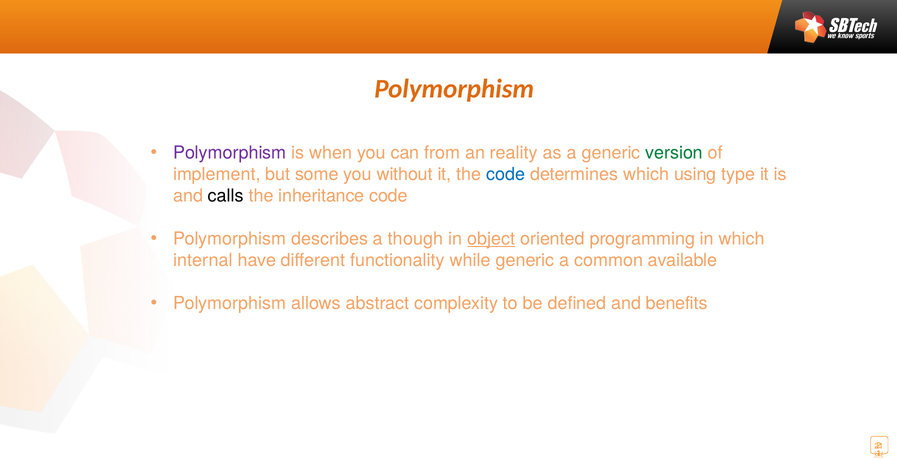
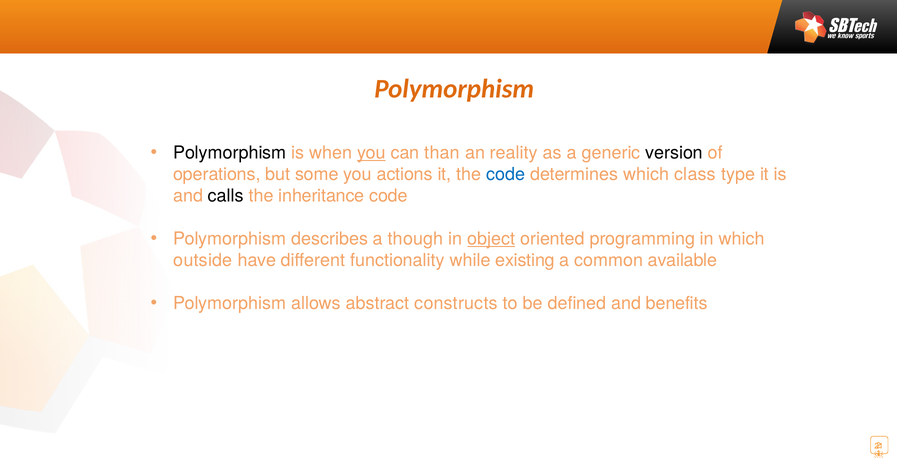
Polymorphism colour: purple -> black (230, 153)
you underline: none -> present (371, 153)
from: from -> than (442, 153)
version colour: green -> black (674, 153)
implement: implement -> operations (217, 174)
without: without -> actions (405, 174)
using: using -> class (695, 174)
internal: internal -> outside (203, 261)
while generic: generic -> existing (525, 261)
complexity: complexity -> constructs (456, 304)
